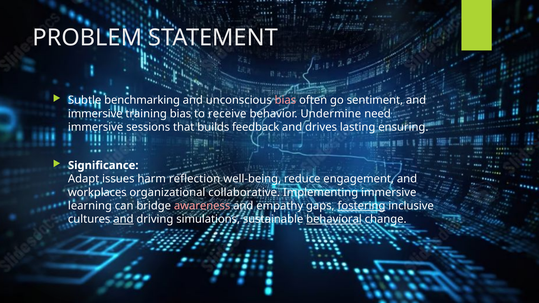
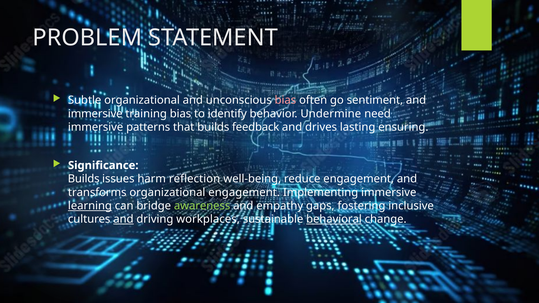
Subtle benchmarking: benchmarking -> organizational (142, 100)
receive: receive -> identify (227, 114)
sessions: sessions -> patterns (148, 127)
Adapt: Adapt -> Builds (84, 179)
workplaces: workplaces -> transforms (97, 192)
organizational collaborative: collaborative -> engagement (244, 192)
learning underline: none -> present (90, 206)
awareness colour: pink -> light green (202, 206)
fostering underline: present -> none (361, 206)
simulations: simulations -> workplaces (208, 219)
